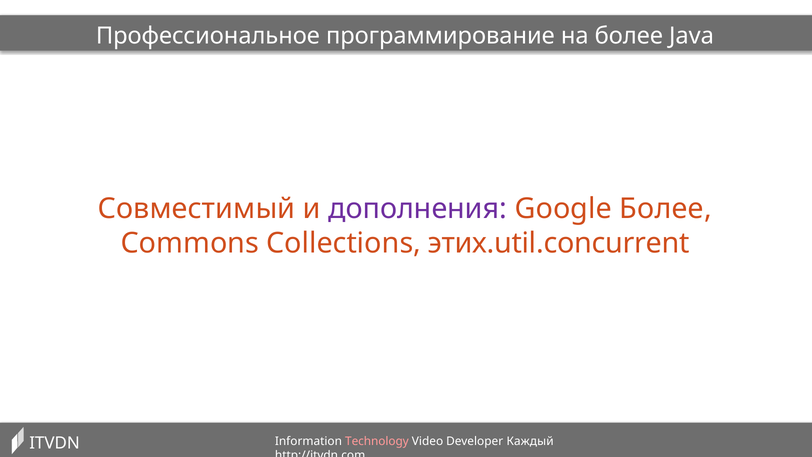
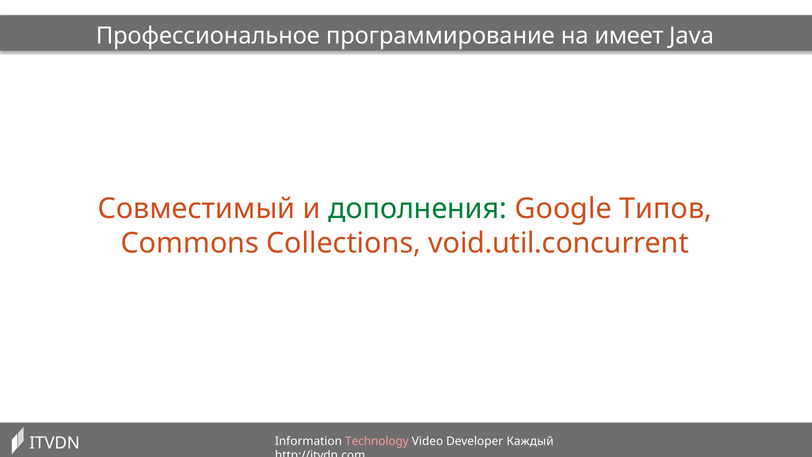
на более: более -> имеет (629, 36)
дополнения colour: purple -> green (418, 208)
Google Более: Более -> Типов (666, 208)
этих.util.concurrent: этих.util.concurrent -> void.util.concurrent (559, 243)
